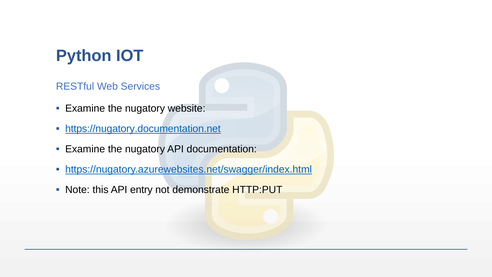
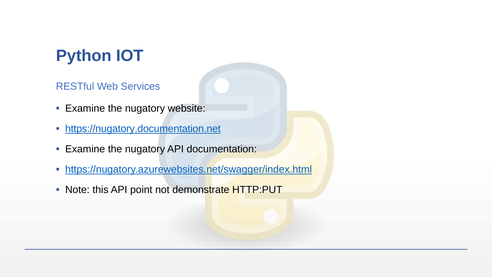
entry: entry -> point (141, 190)
